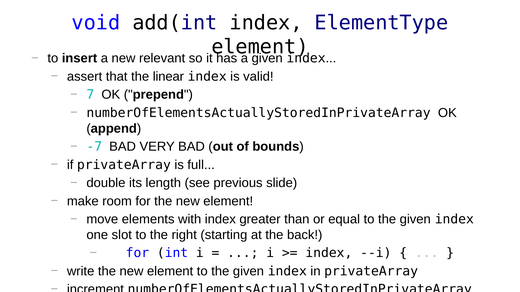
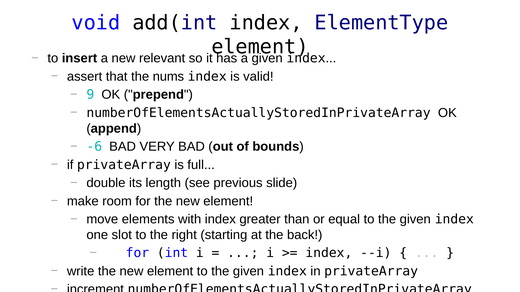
linear: linear -> nums (168, 77)
7: 7 -> 9 (90, 95)
-7: -7 -> -6 (94, 147)
